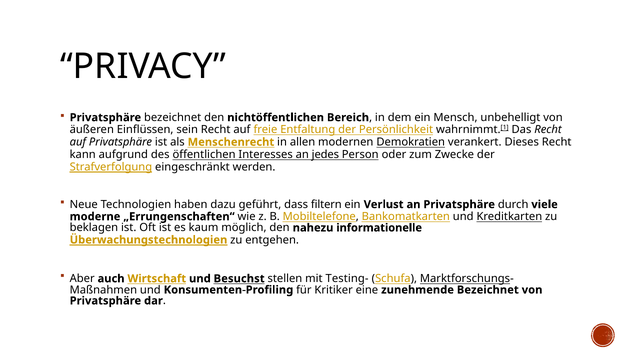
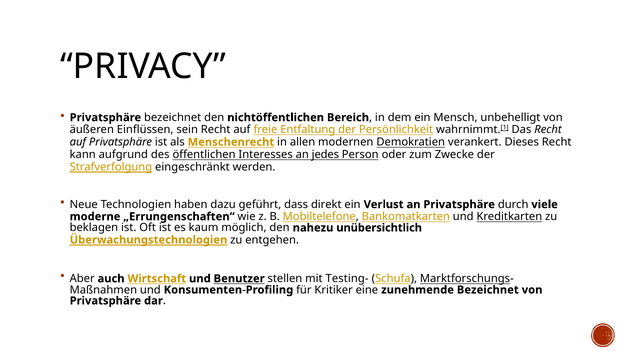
filtern: filtern -> direkt (326, 204)
informationelle: informationelle -> unübersichtlich (379, 227)
Besuchst: Besuchst -> Benutzer (239, 278)
